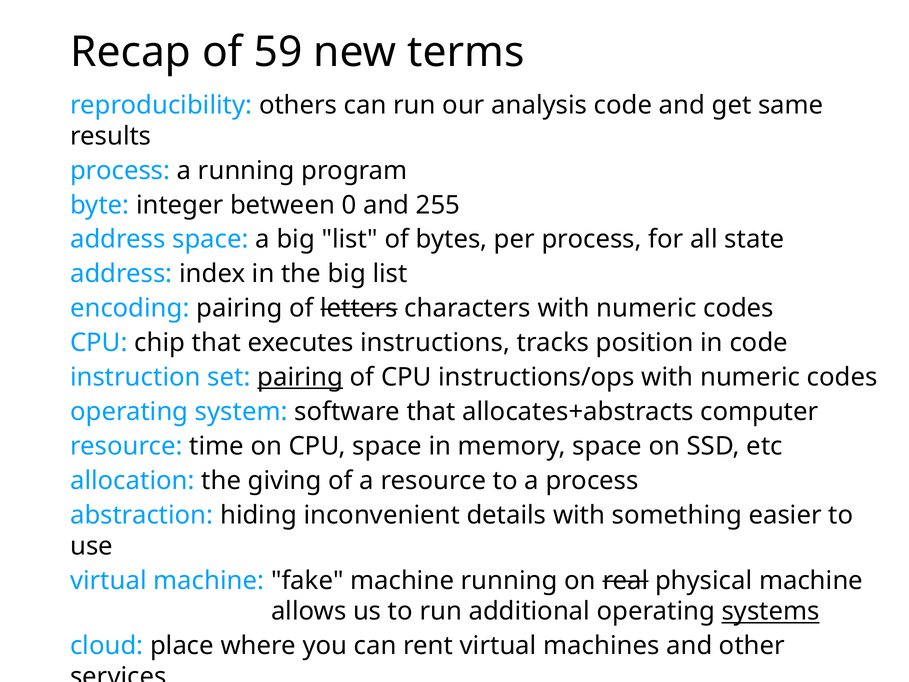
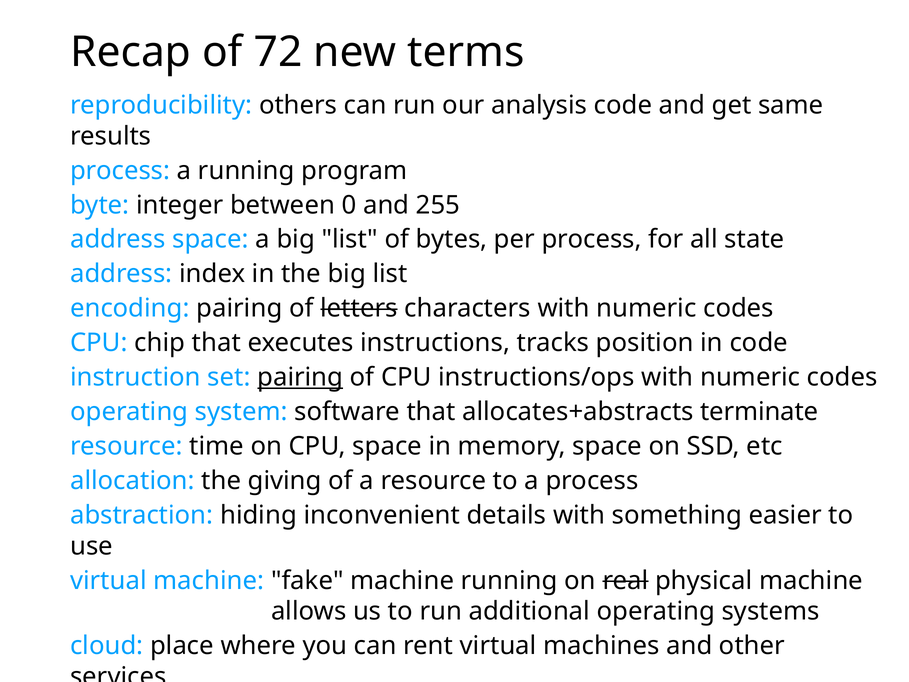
59: 59 -> 72 (278, 52)
computer: computer -> terminate (759, 412)
systems underline: present -> none (771, 611)
